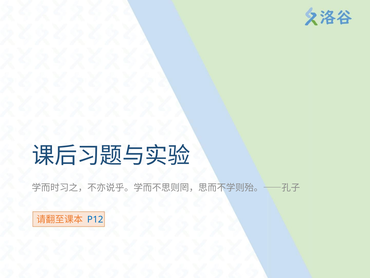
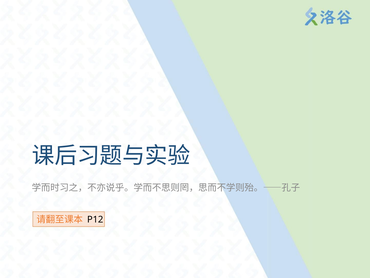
P12 colour: blue -> black (95, 219)
